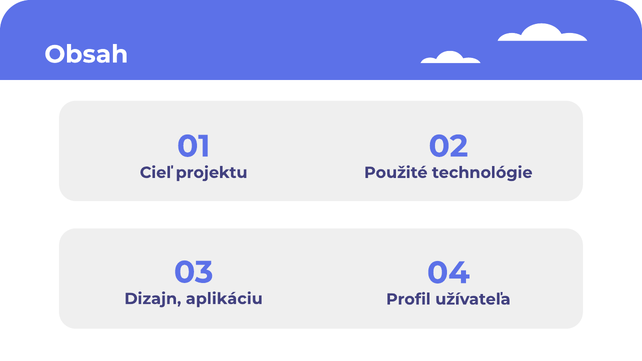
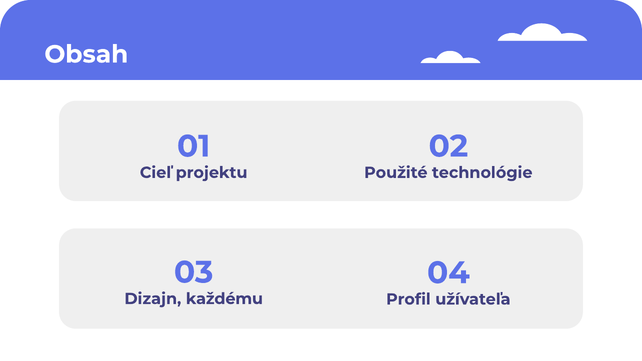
aplikáciu: aplikáciu -> každému (224, 299)
